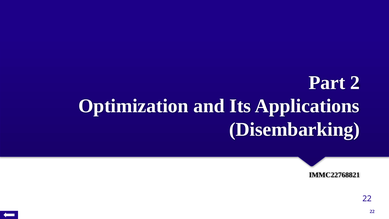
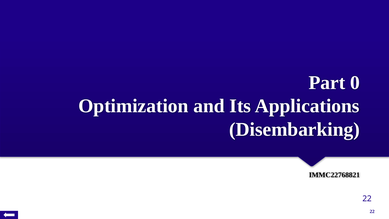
2: 2 -> 0 (355, 83)
